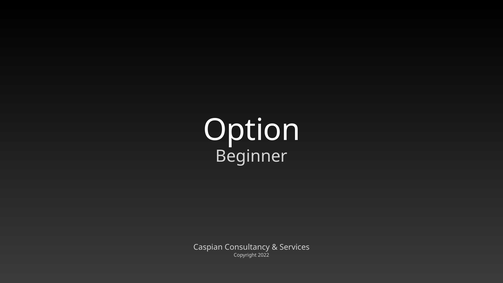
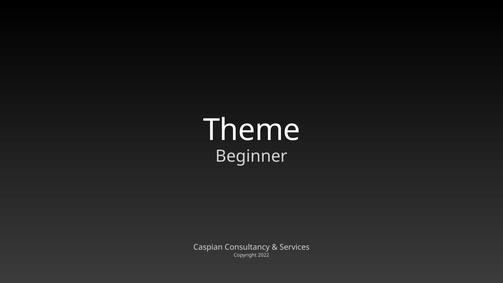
Option: Option -> Theme (252, 130)
